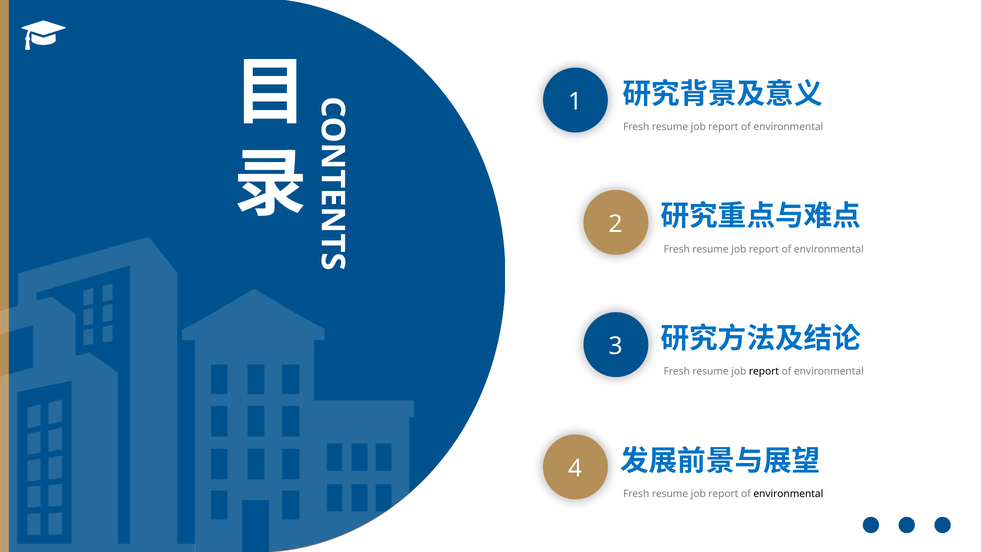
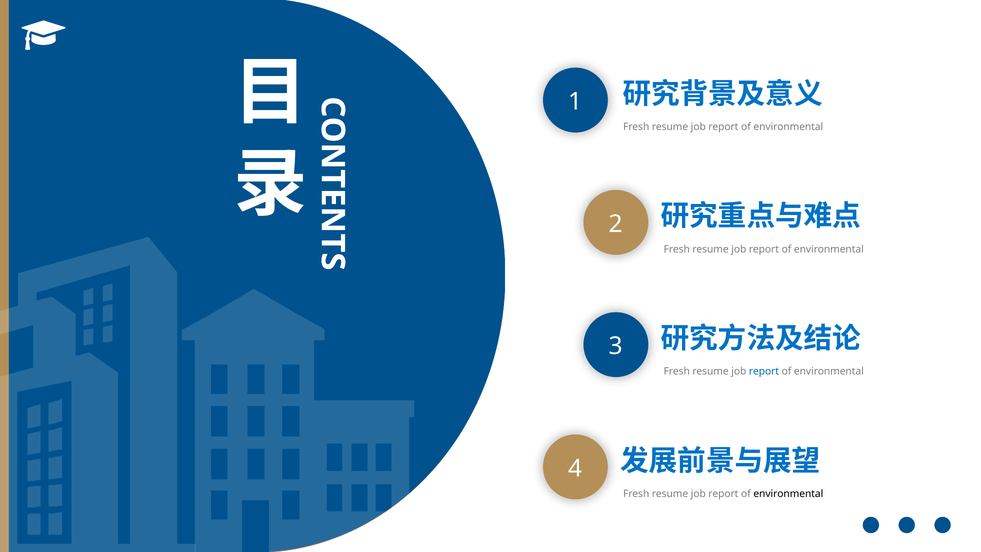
report colour: black -> blue (764, 371)
